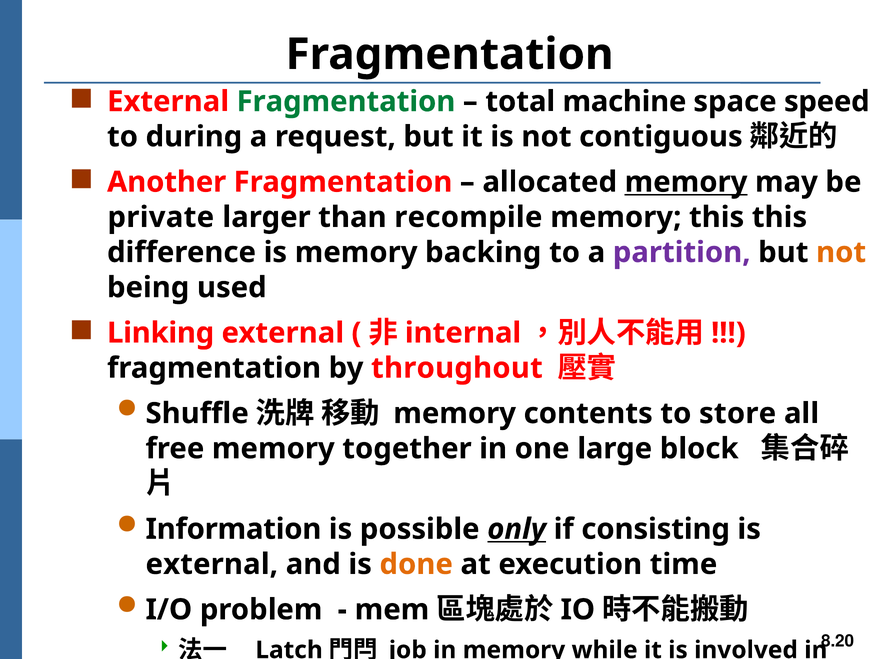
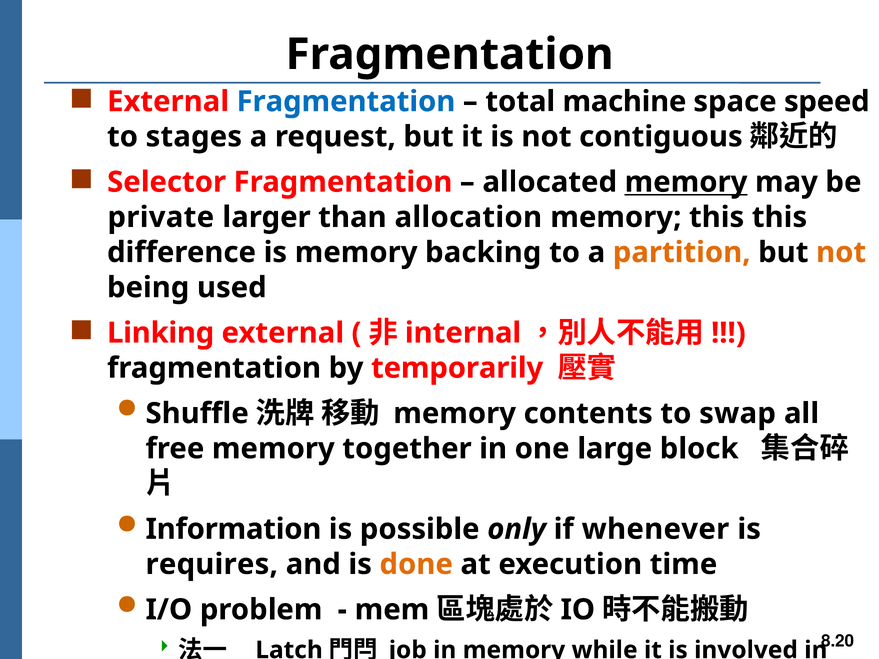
Fragmentation colour: green -> blue (346, 102)
during: during -> stages (194, 137)
Another: Another -> Selector (167, 182)
recompile: recompile -> allocation (468, 217)
partition colour: purple -> orange (682, 252)
throughout: throughout -> temporarily (457, 368)
store: store -> swap (738, 414)
only underline: present -> none (517, 529)
consisting: consisting -> whenever (655, 529)
external: external -> requires (212, 564)
